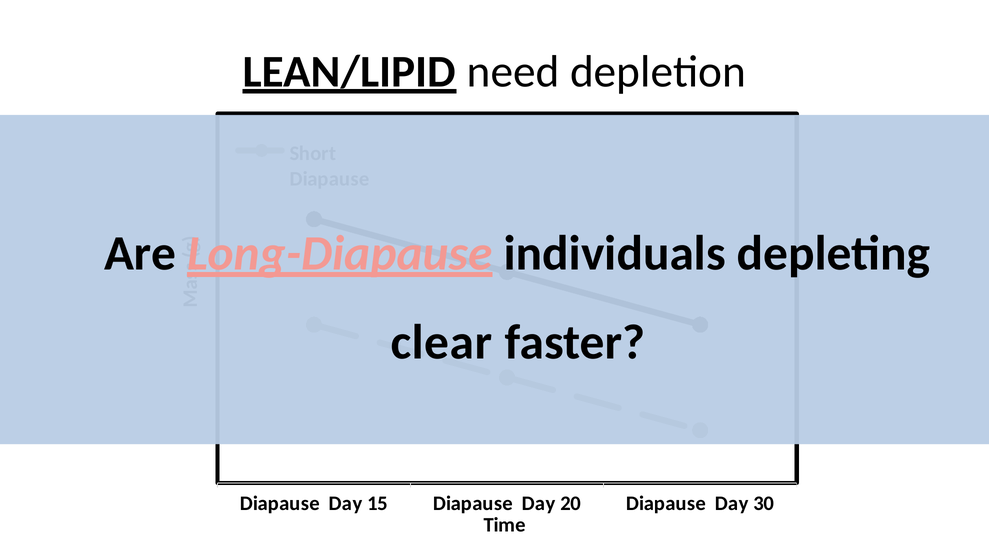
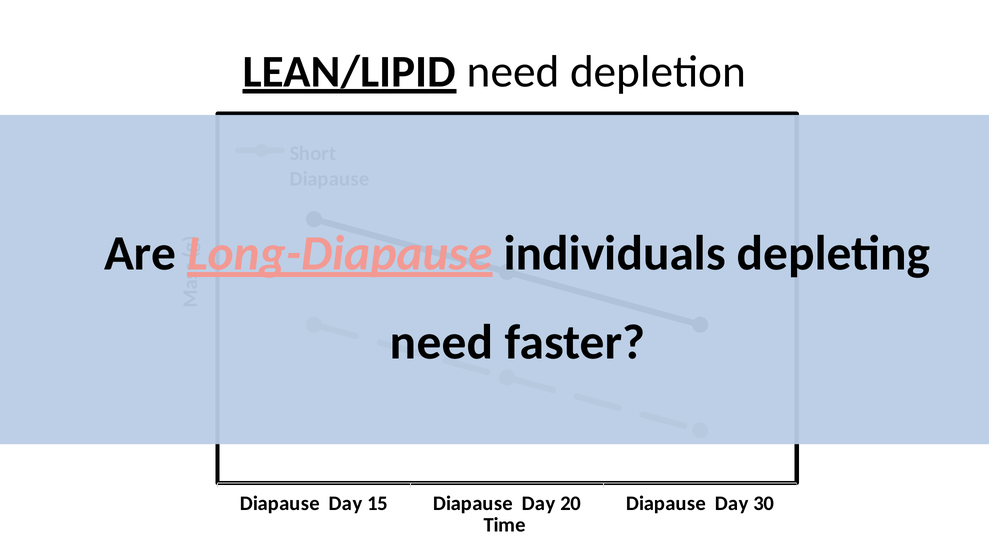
clear: clear -> need (442, 342)
